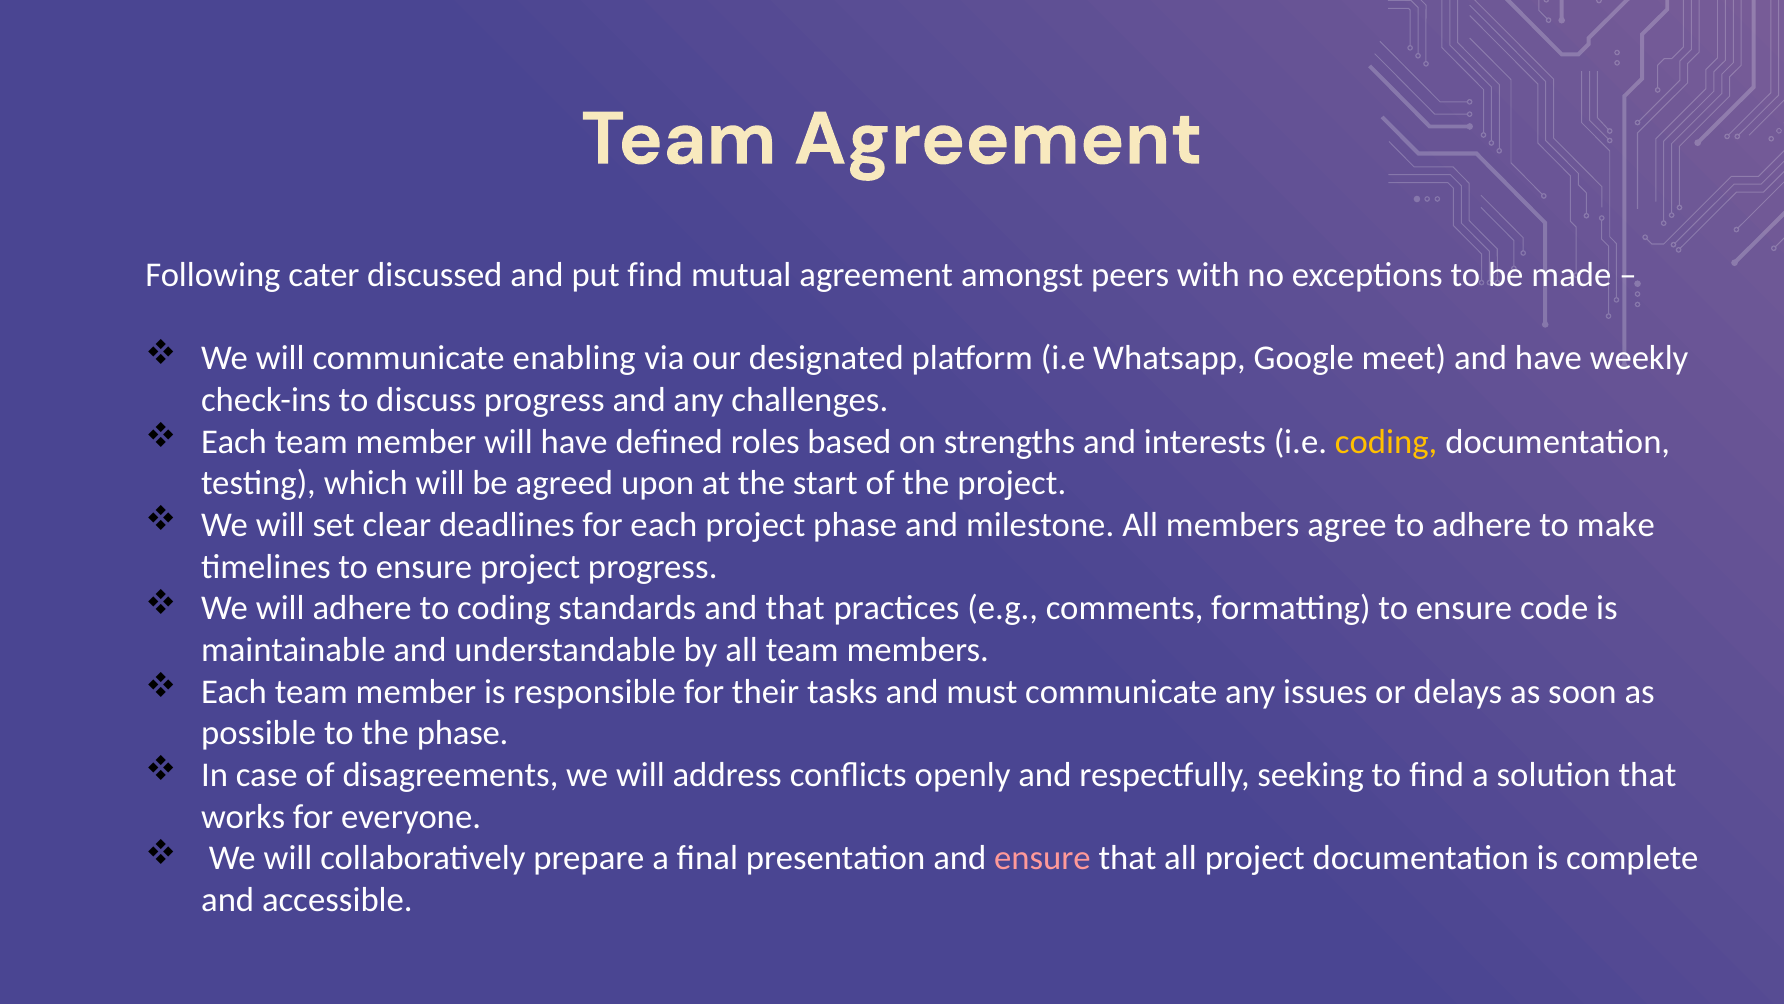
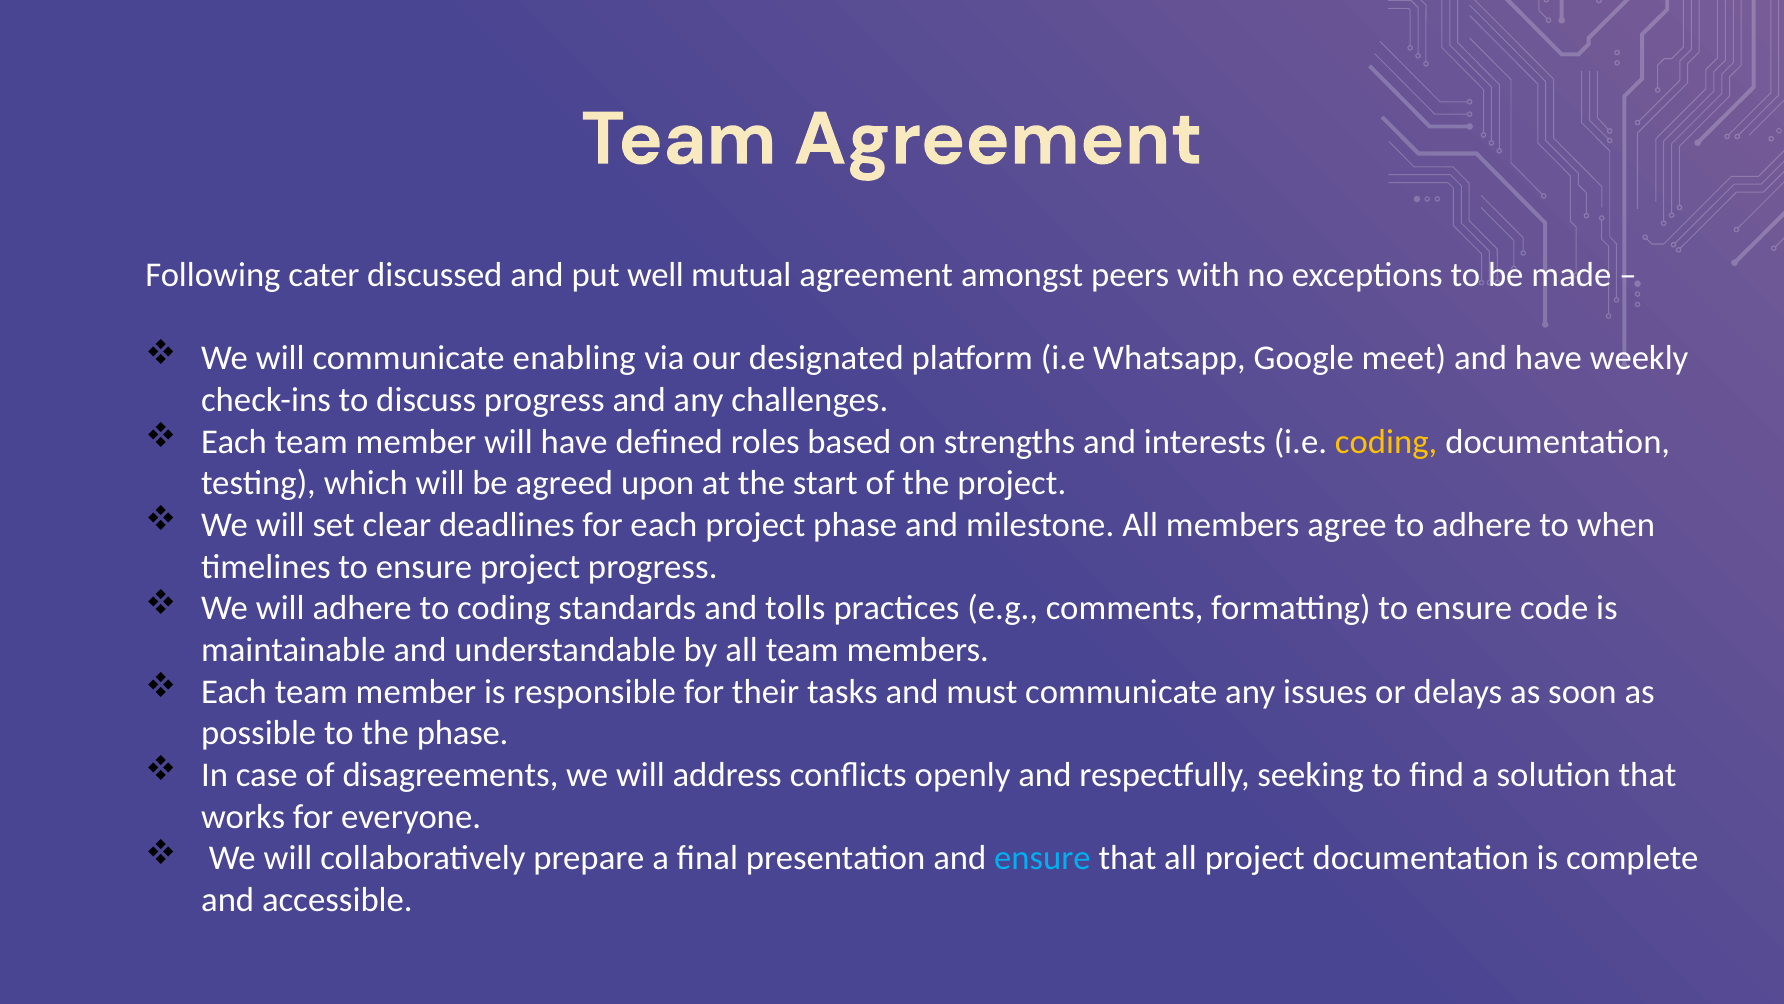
put find: find -> well (655, 275)
make: make -> when (1616, 525)
and that: that -> tolls (795, 608)
ensure colour: pink -> light blue (1042, 858)
